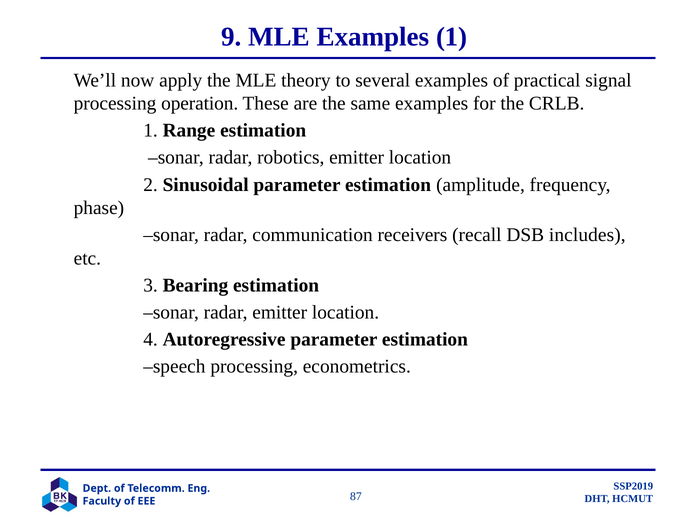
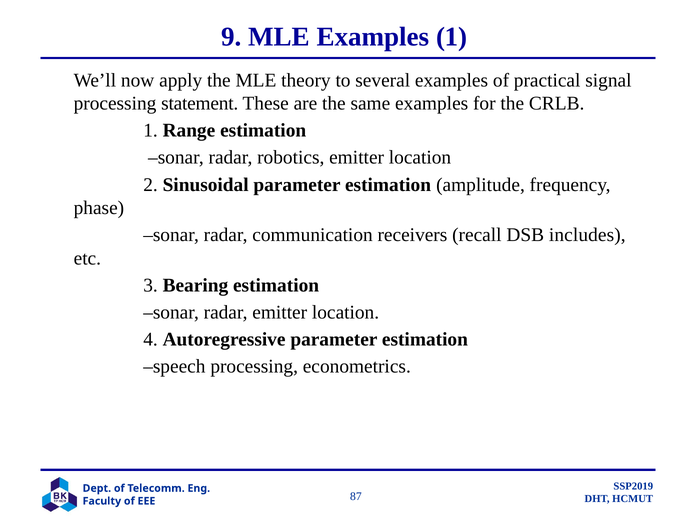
operation: operation -> statement (200, 103)
